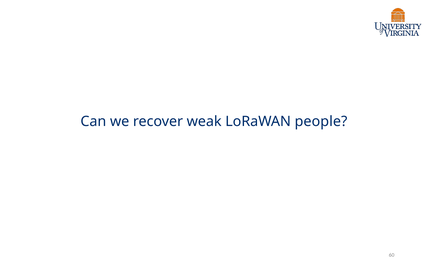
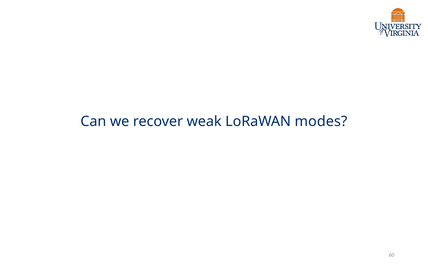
people: people -> modes (321, 122)
